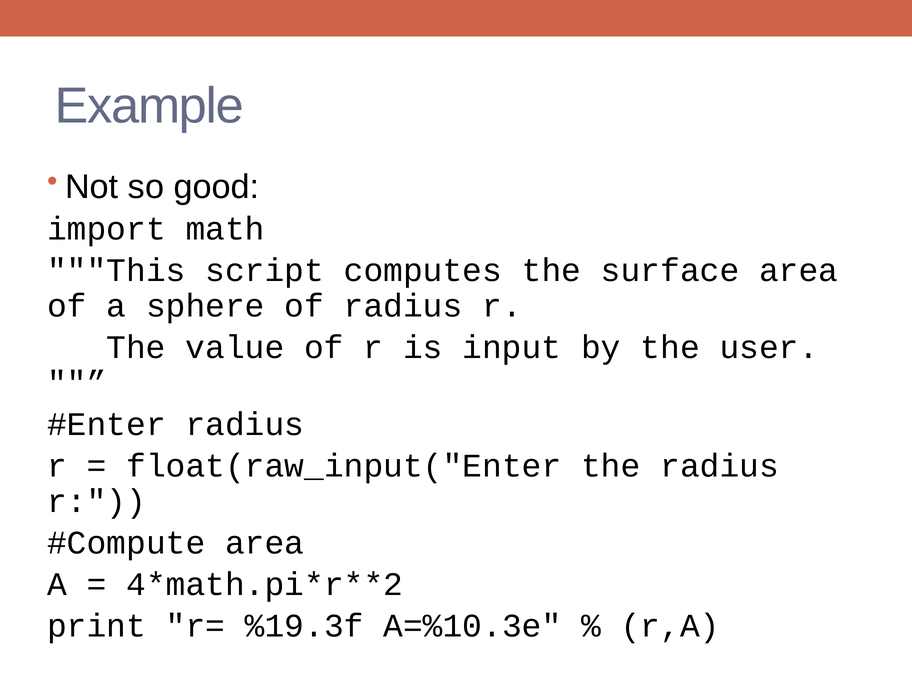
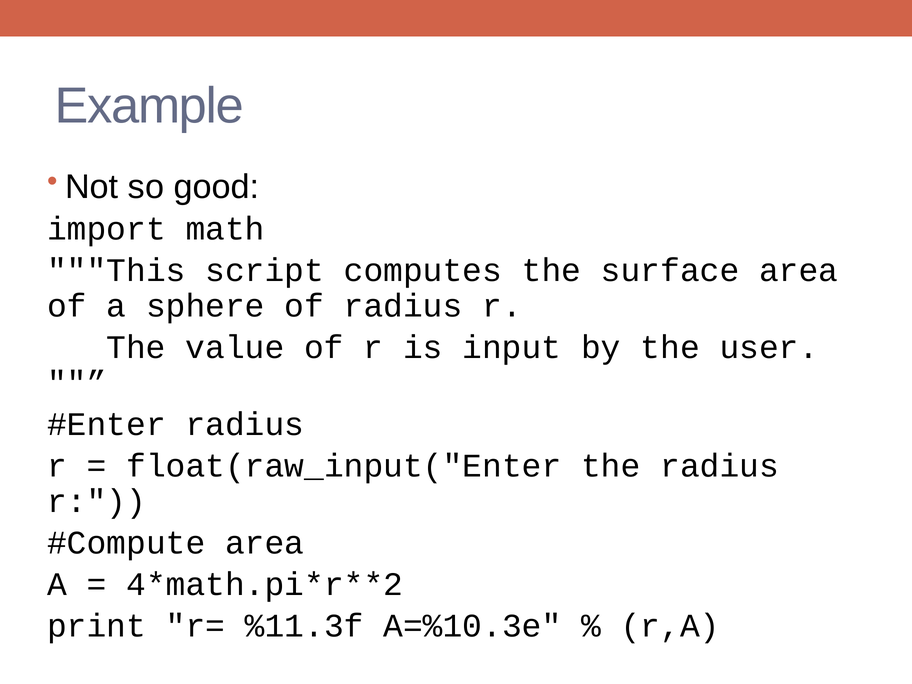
%19.3f: %19.3f -> %11.3f (304, 626)
